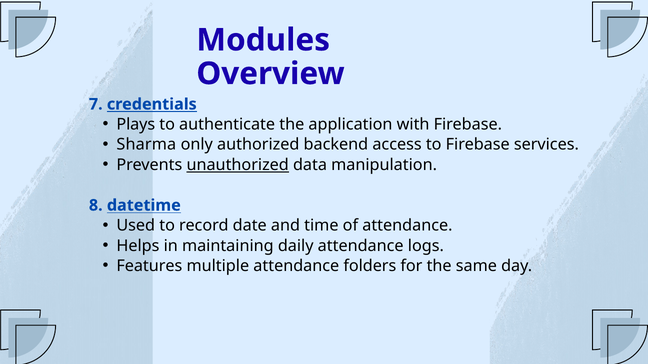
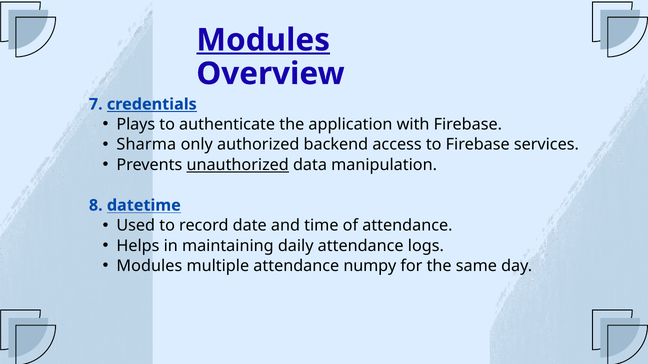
Modules underline: none -> present (263, 40)
Features: Features -> Modules (149, 266)
folders: folders -> numpy (370, 266)
